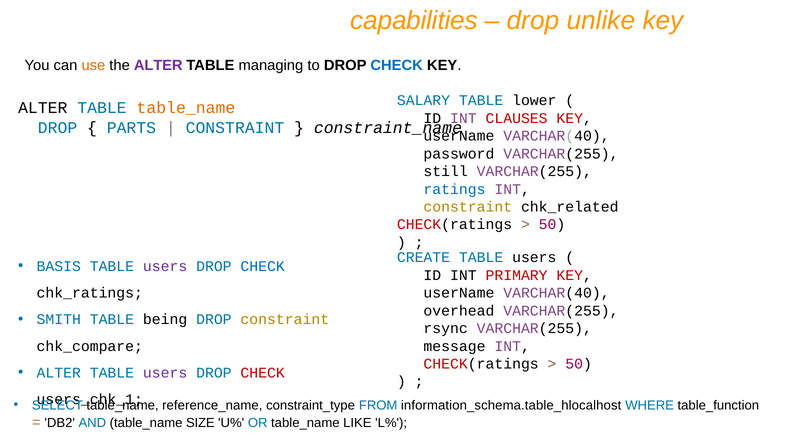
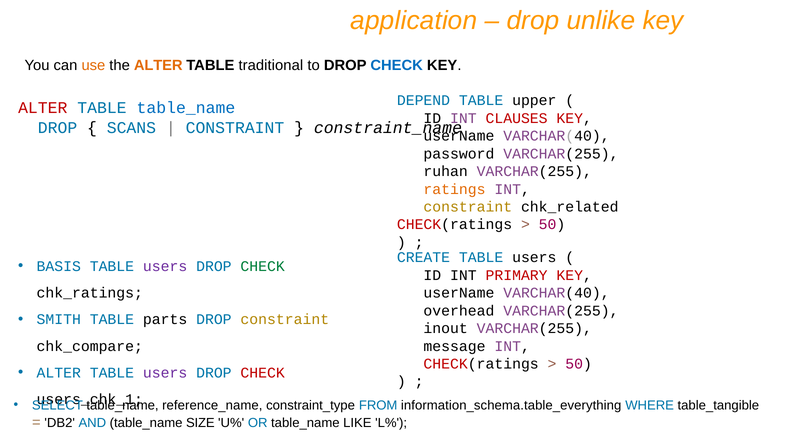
capabilities: capabilities -> application (414, 21)
ALTER colour: purple -> orange (158, 66)
managing: managing -> traditional (271, 66)
SALARY: SALARY -> DEPEND (423, 101)
lower: lower -> upper (534, 101)
ALTER colour: black -> red (43, 108)
table_name colour: orange -> blue (186, 108)
PARTS: PARTS -> SCANS (131, 128)
still: still -> ruhan (446, 172)
ratings colour: blue -> orange (455, 189)
CHECK colour: blue -> green (263, 267)
being: being -> parts (165, 320)
rsync: rsync -> inout (446, 329)
information_schema.table_hlocalhost: information_schema.table_hlocalhost -> information_schema.table_everything (511, 406)
table_function: table_function -> table_tangible (718, 406)
